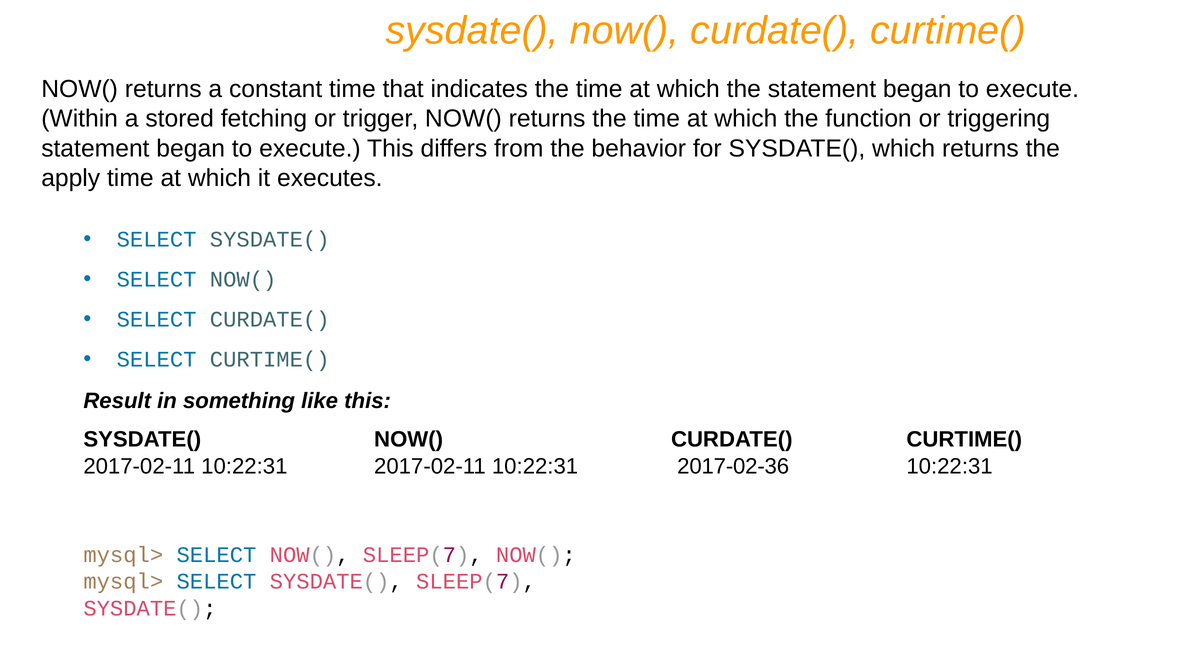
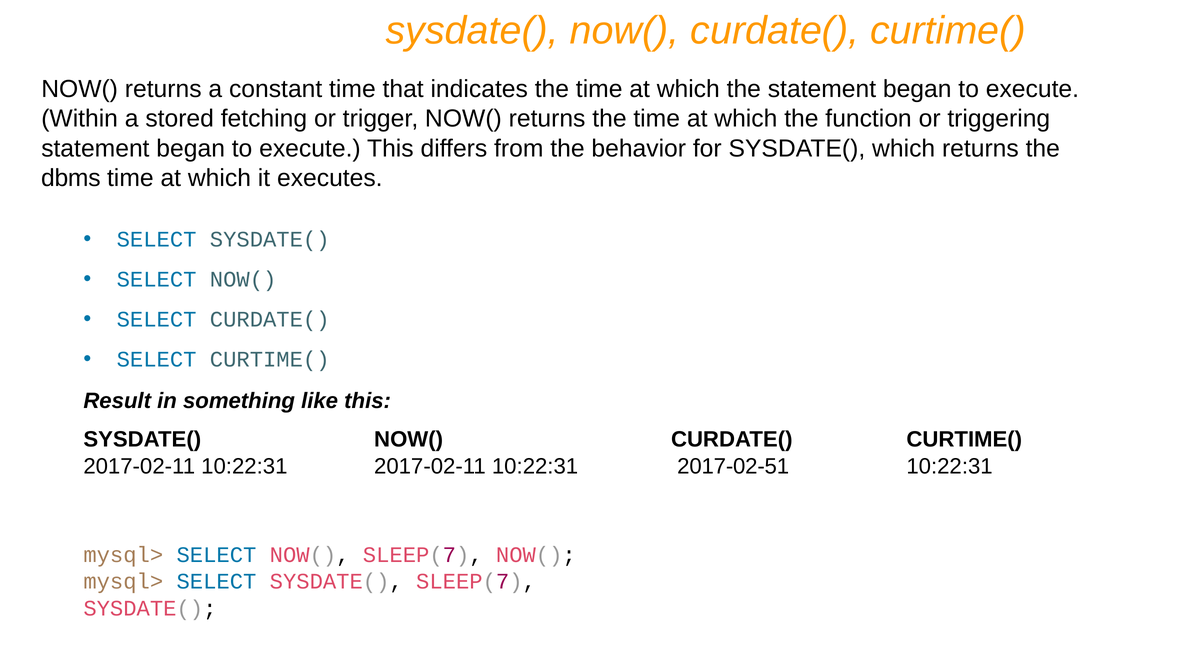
apply: apply -> dbms (71, 178)
2017-02-36: 2017-02-36 -> 2017-02-51 (733, 466)
